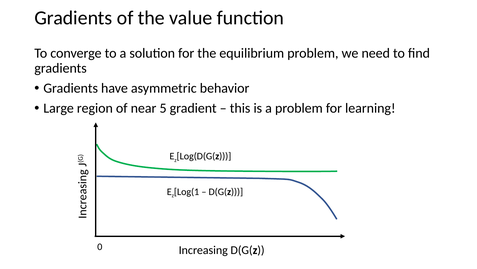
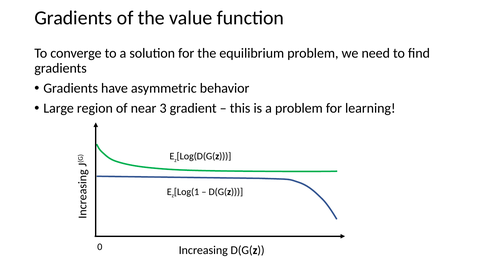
5: 5 -> 3 (163, 108)
